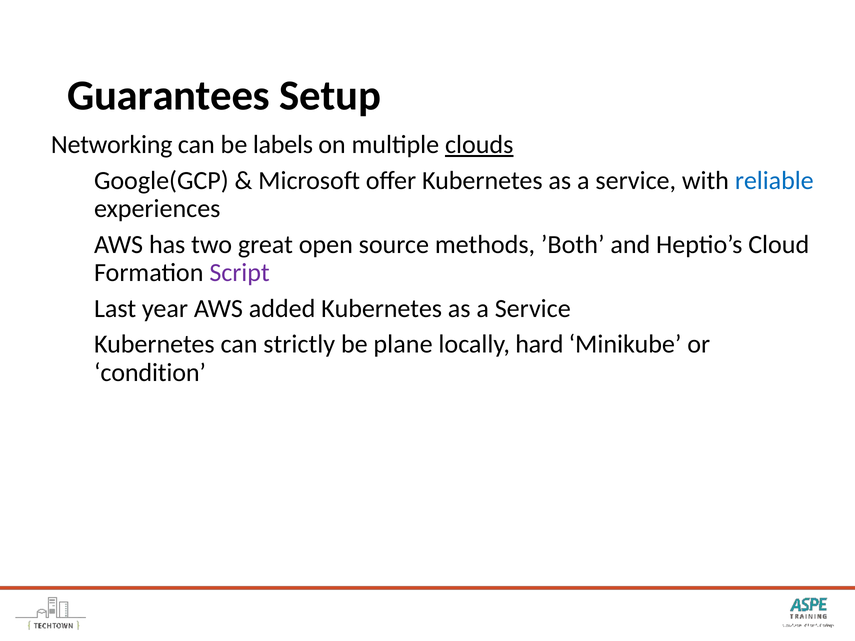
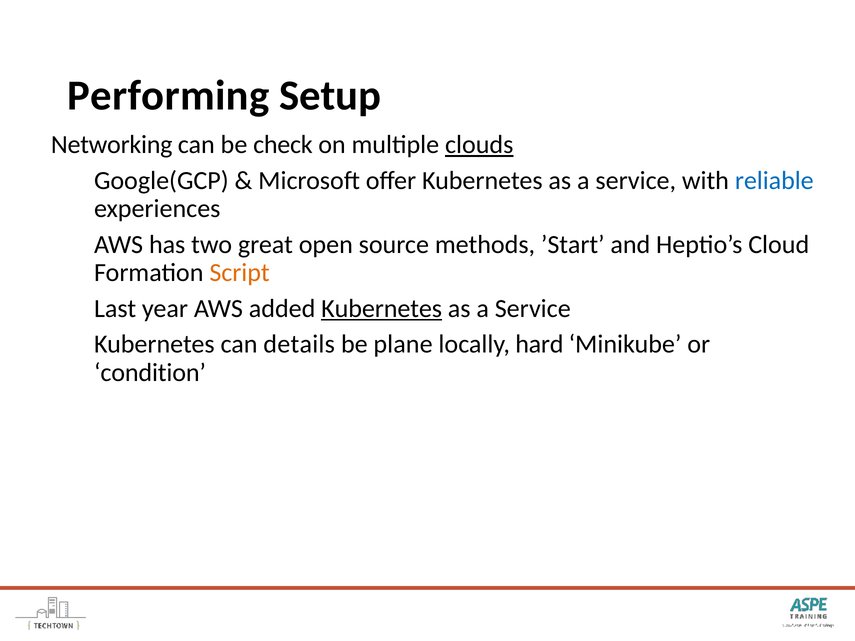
Guarantees: Guarantees -> Performing (168, 96)
labels: labels -> check (283, 145)
’Both: ’Both -> ’Start (573, 245)
Script colour: purple -> orange (240, 273)
Kubernetes underline: none -> present (382, 309)
strictly: strictly -> details (299, 344)
